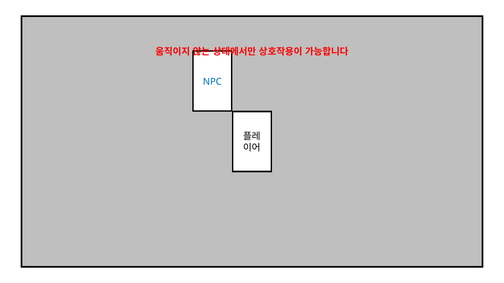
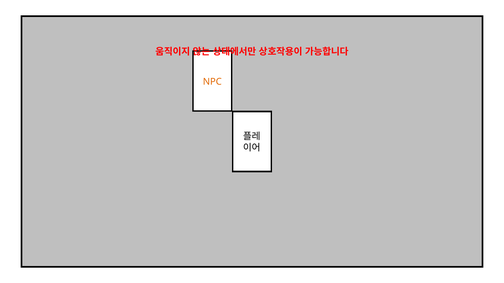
NPC colour: blue -> orange (212, 82)
